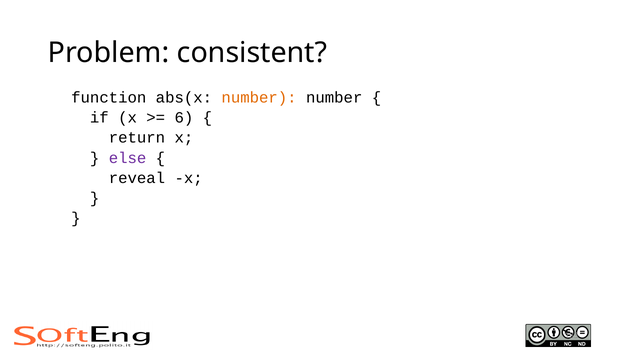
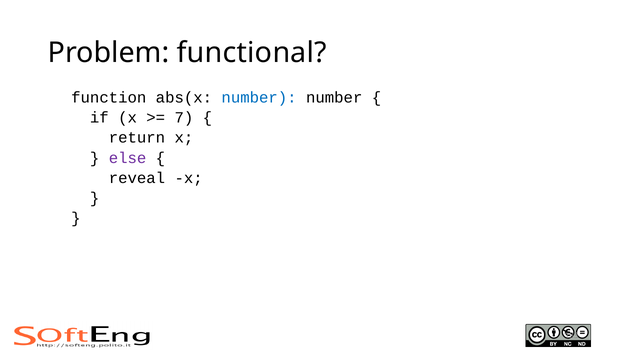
consistent: consistent -> functional (252, 53)
number colour: orange -> blue (259, 98)
6: 6 -> 7 (184, 118)
